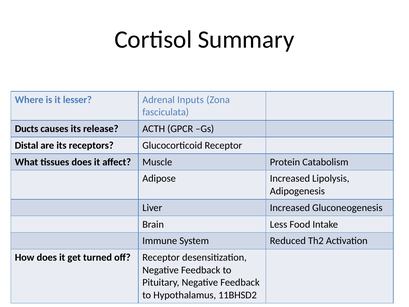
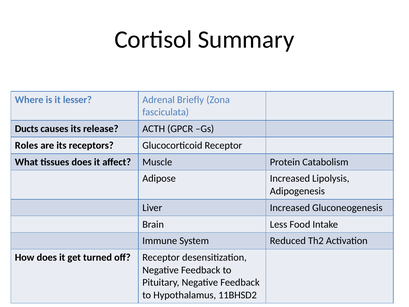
Inputs: Inputs -> Briefly (191, 100)
Distal: Distal -> Roles (26, 145)
